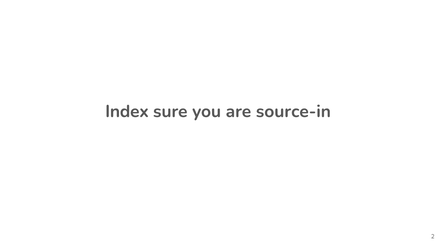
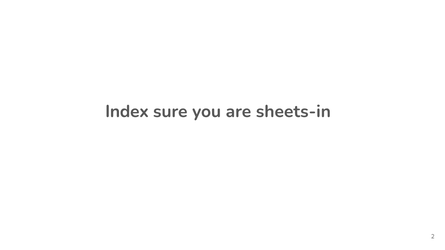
source-in: source-in -> sheets-in (293, 111)
